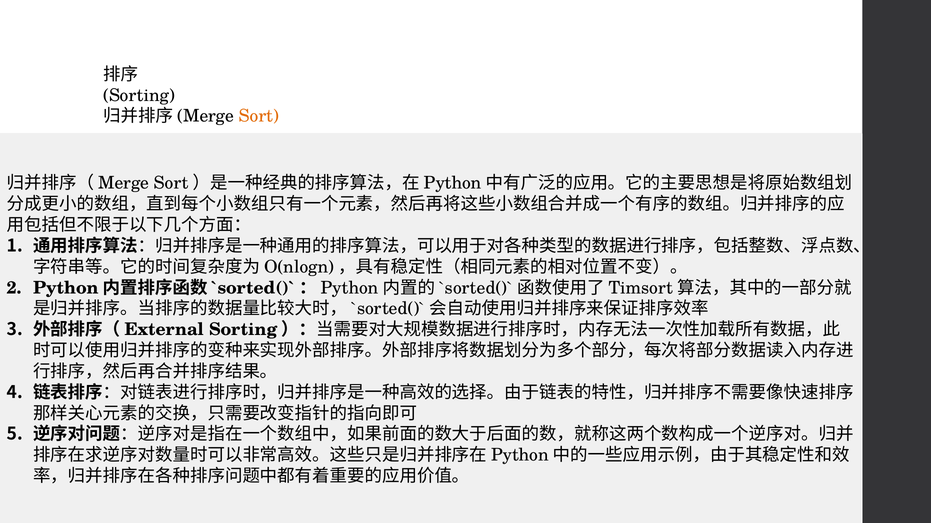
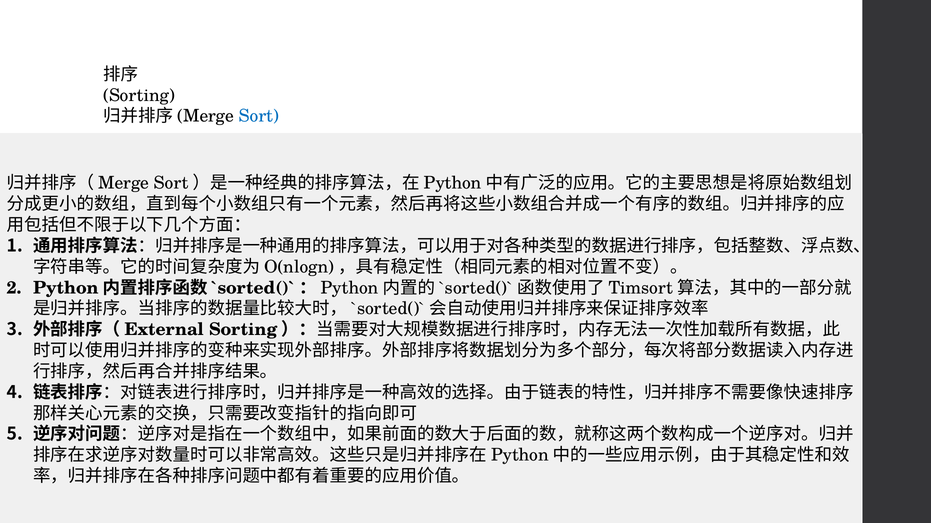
Sort colour: orange -> blue (259, 116)
